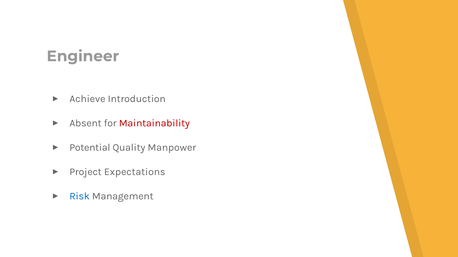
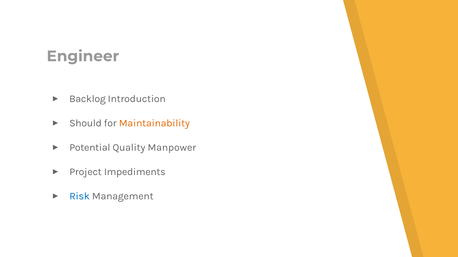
Achieve: Achieve -> Backlog (87, 99)
Absent: Absent -> Should (86, 123)
Maintainability colour: red -> orange (154, 123)
Expectations: Expectations -> Impediments (135, 172)
